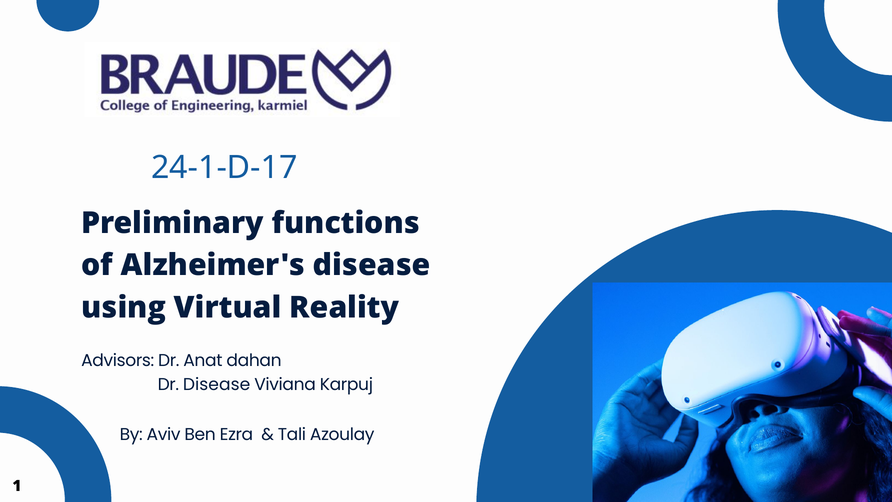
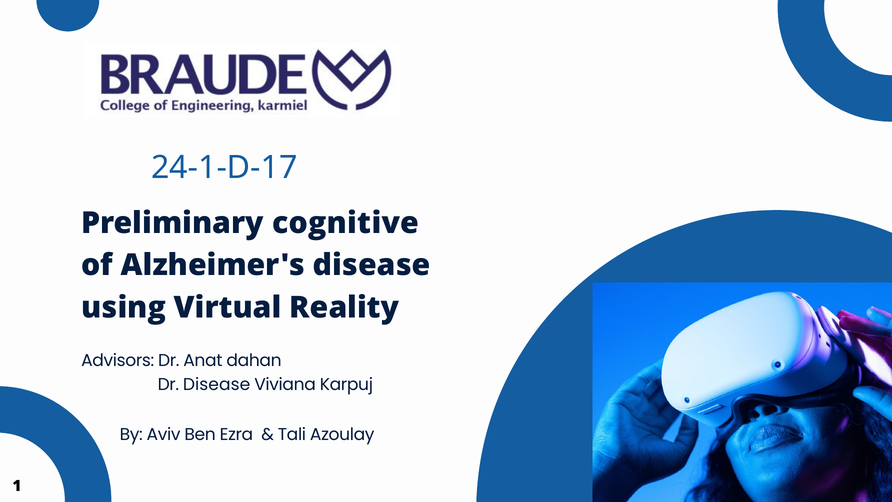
functions: functions -> cognitive (346, 223)
